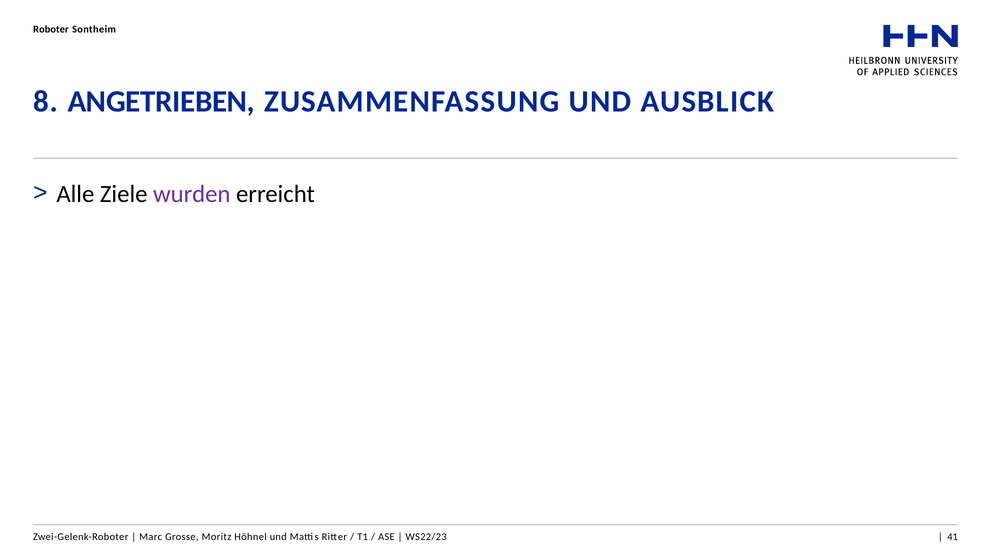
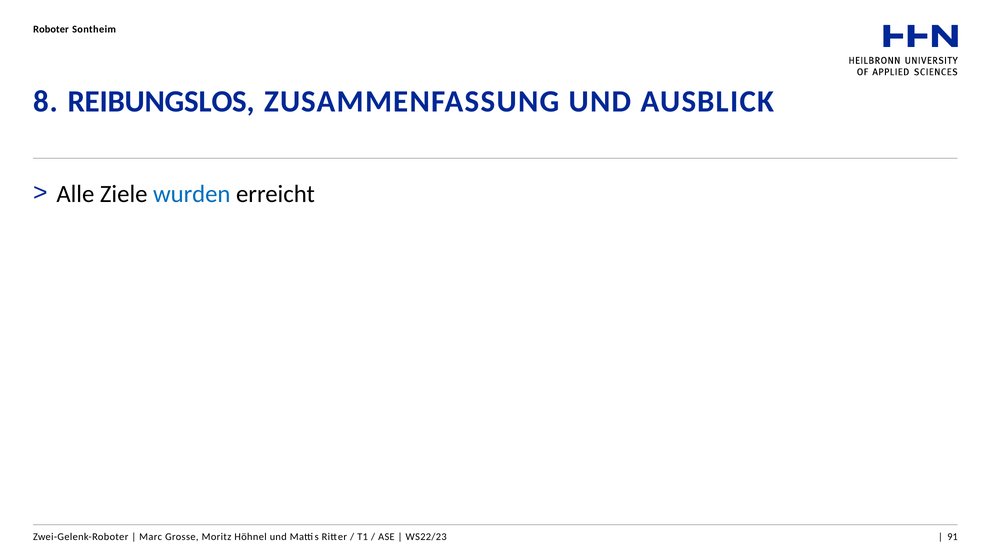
ANGETRIEBEN: ANGETRIEBEN -> REIBUNGSLOS (161, 102)
wurden colour: purple -> blue (192, 194)
41: 41 -> 91 (953, 536)
